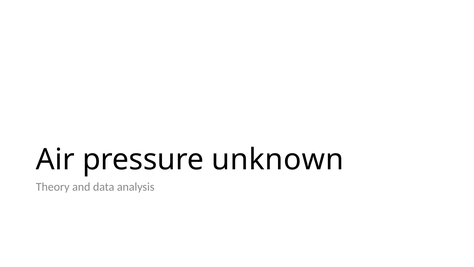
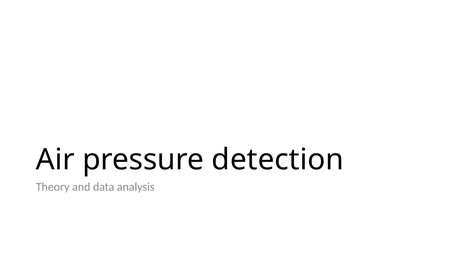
unknown: unknown -> detection (278, 159)
